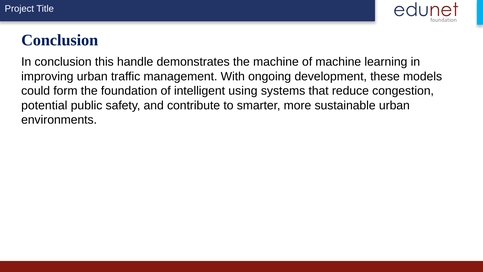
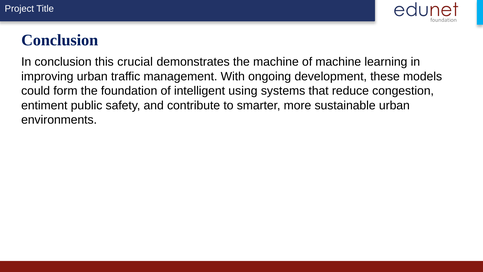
handle: handle -> crucial (135, 62)
potential: potential -> entiment (44, 105)
